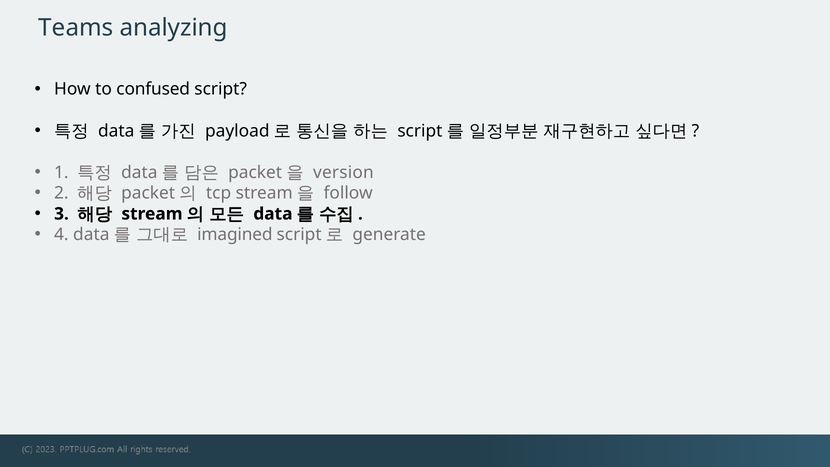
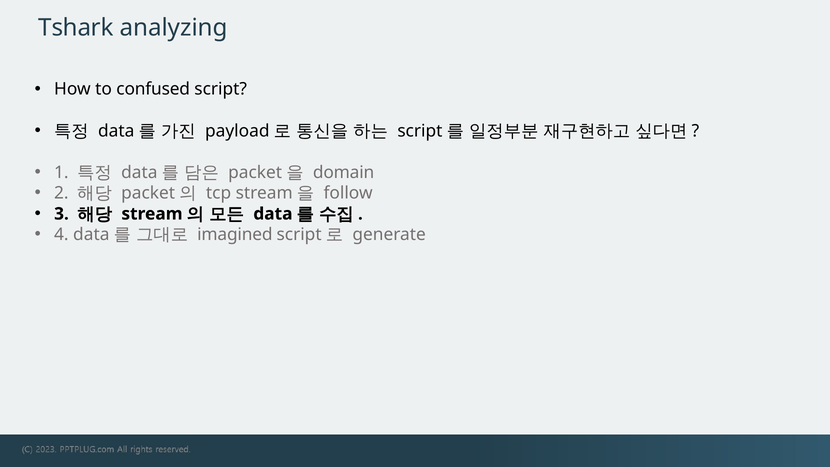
Teams: Teams -> Tshark (76, 28)
version: version -> domain (344, 172)
